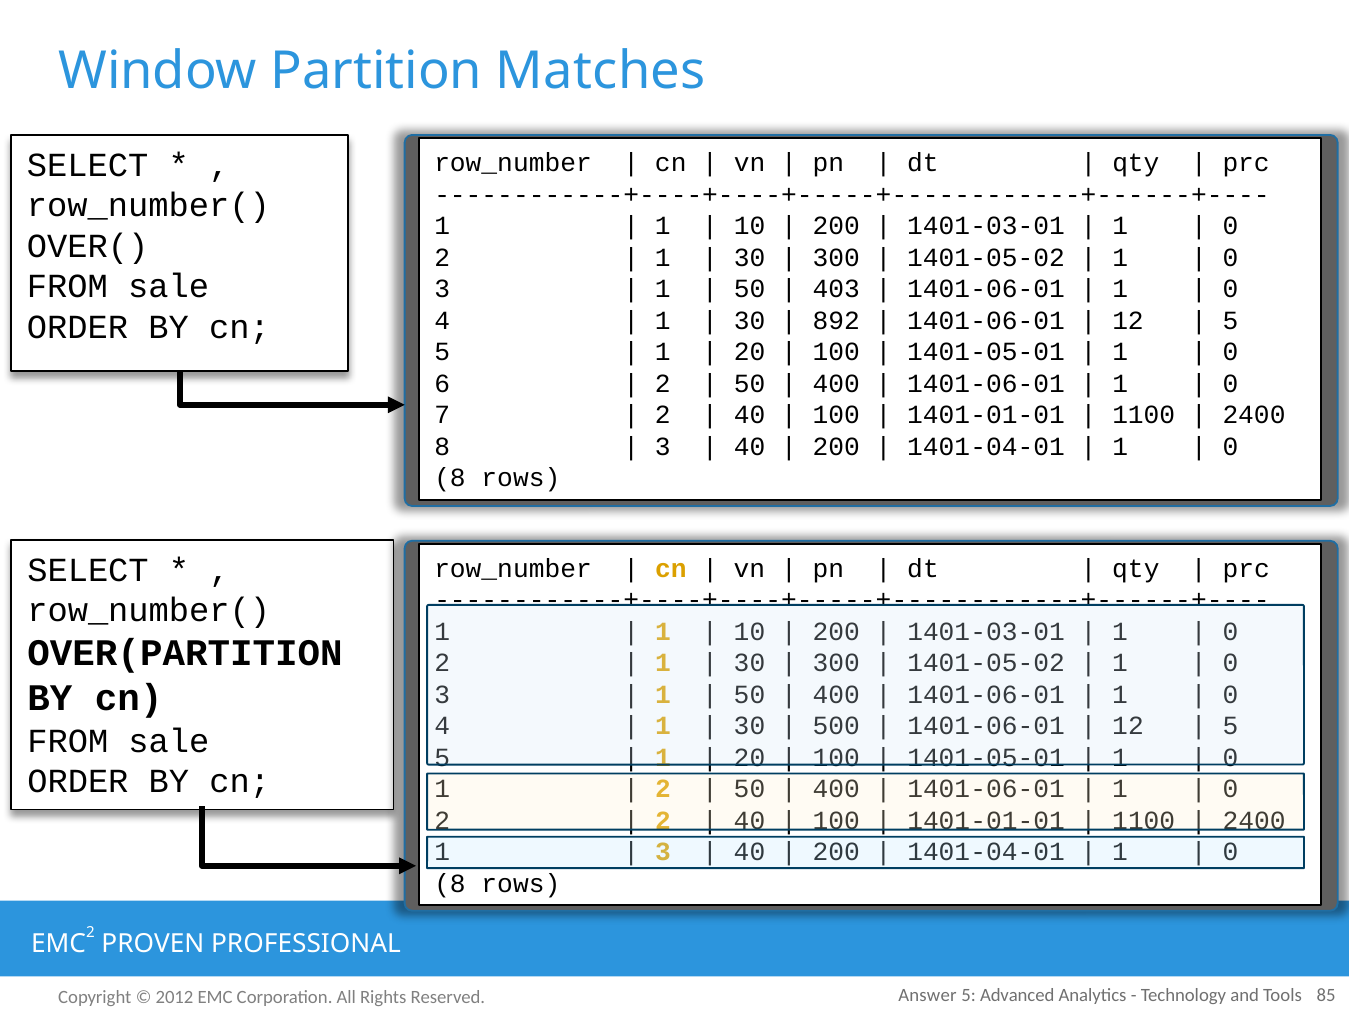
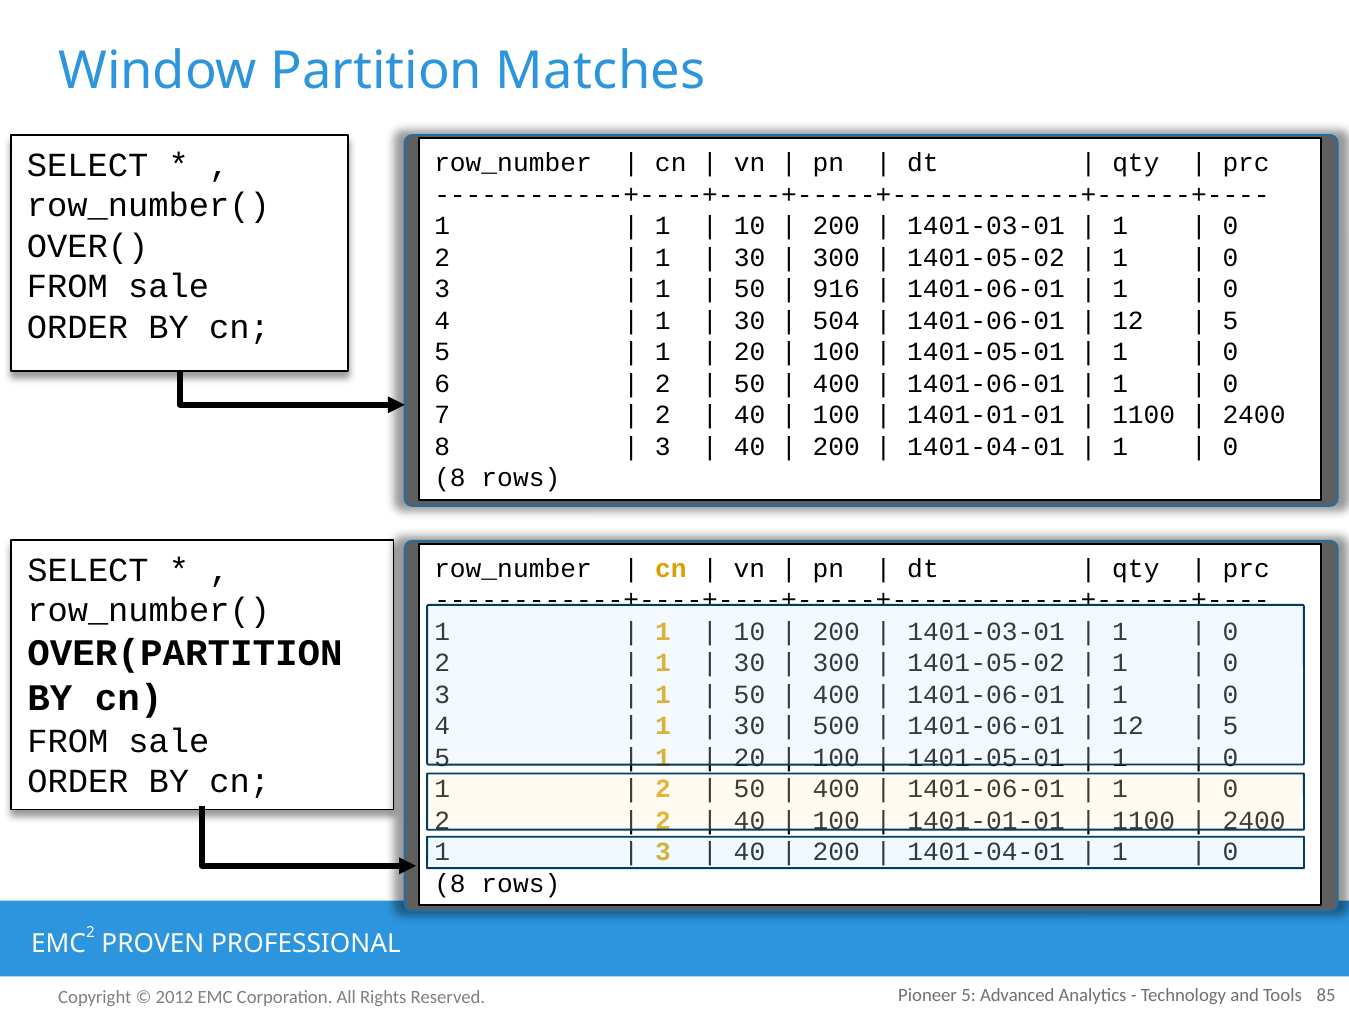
403: 403 -> 916 (836, 289)
892: 892 -> 504 (836, 320)
Answer: Answer -> Pioneer (928, 995)
